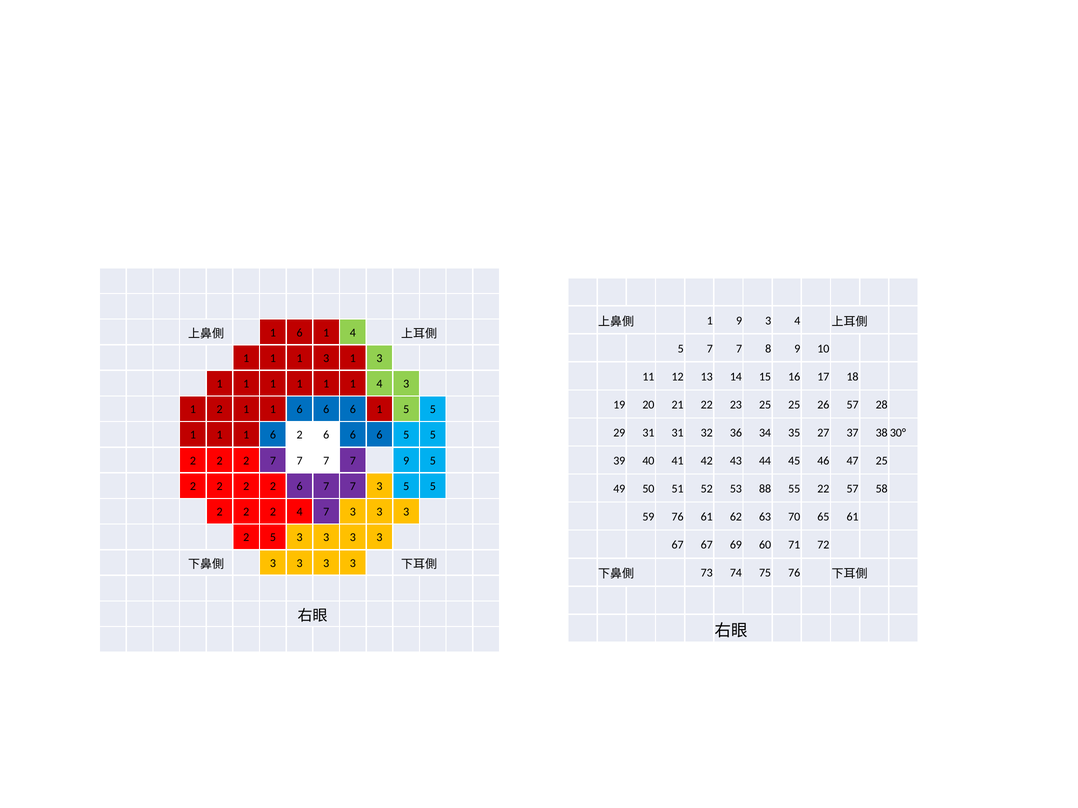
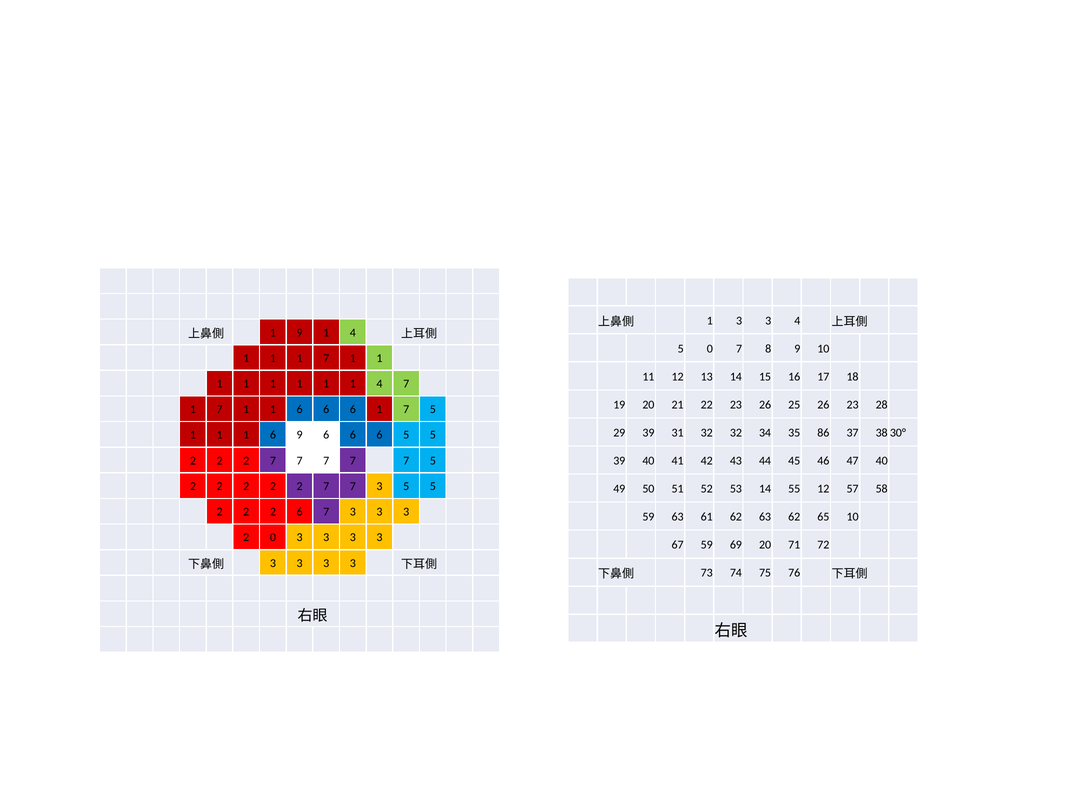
1 9: 9 -> 3 (739, 321)
6: 6 -> 9 (300, 333)
5 7: 7 -> 0 (710, 349)
1 1 3: 3 -> 7 (326, 358)
3: 3 -> 1 (380, 358)
4 3: 3 -> 7 (406, 384)
23 25: 25 -> 26 (765, 405)
26 57: 57 -> 23 (853, 405)
2: 2 -> 7 (220, 410)
6 1 5: 5 -> 7 (406, 410)
29 31: 31 -> 39 (648, 433)
32 36: 36 -> 32 (736, 433)
27: 27 -> 86 (823, 433)
6 2: 2 -> 9 (300, 435)
9: 9 -> 7 (406, 461)
47 25: 25 -> 40 (882, 461)
6: 6 -> 2 (300, 487)
53 88: 88 -> 14 (765, 489)
55 22: 22 -> 12 (823, 489)
2 4: 4 -> 6 (300, 512)
59 76: 76 -> 63 (678, 517)
63 70: 70 -> 62 (794, 517)
65 61: 61 -> 10 (853, 517)
2 5: 5 -> 0 (273, 538)
67 67: 67 -> 59 (707, 545)
69 60: 60 -> 20 (765, 545)
